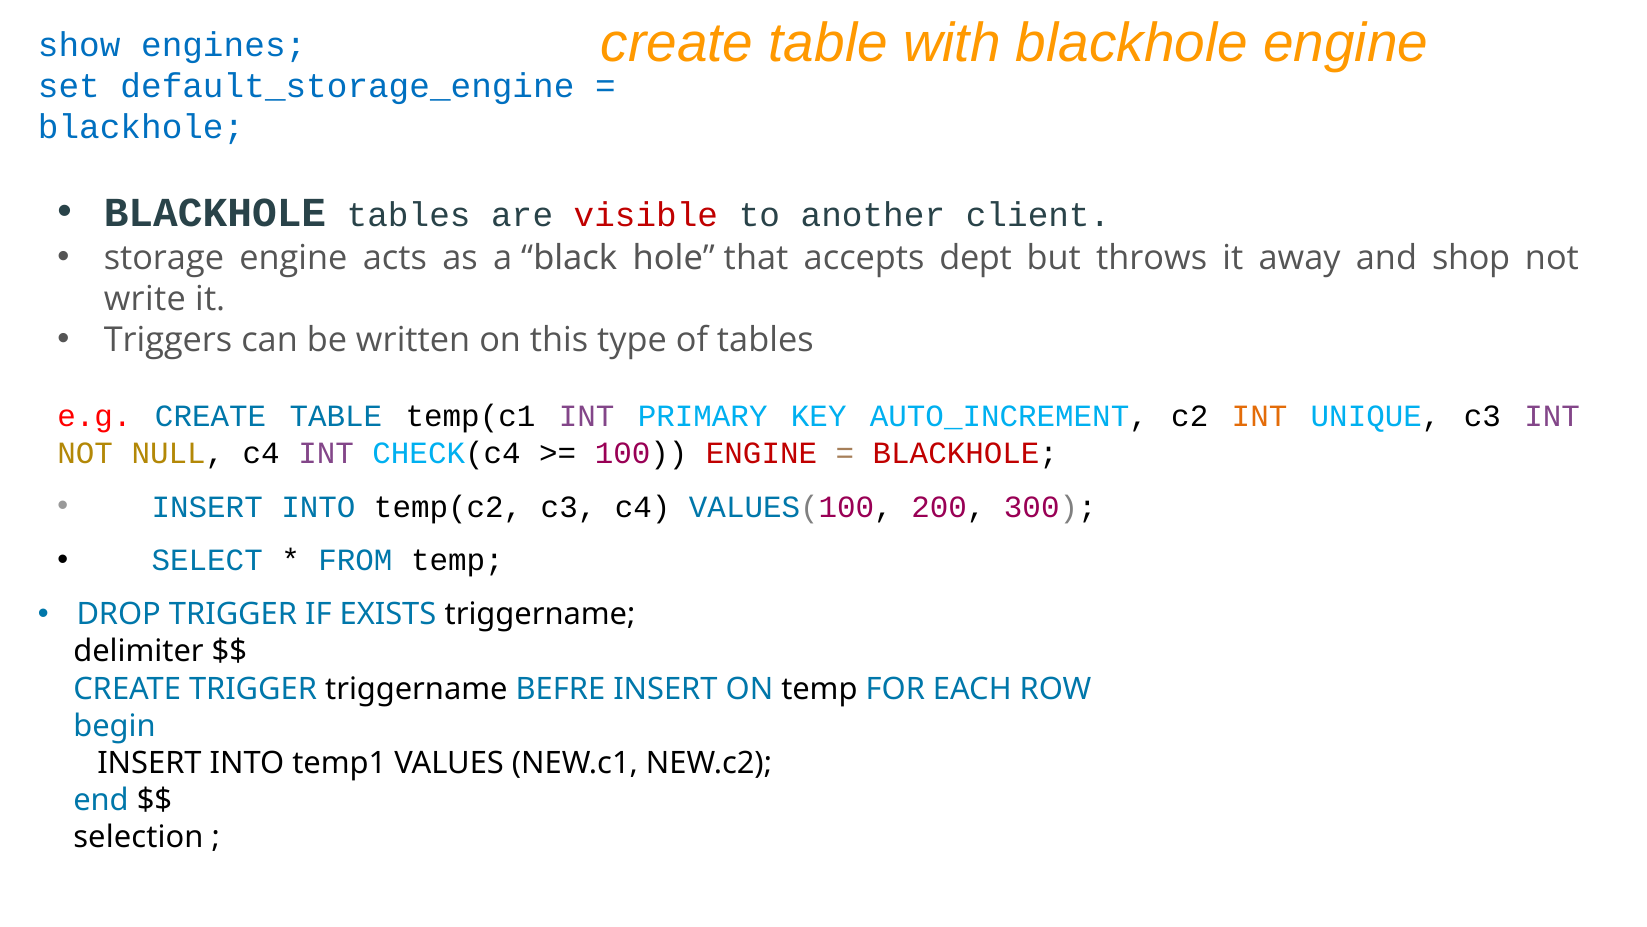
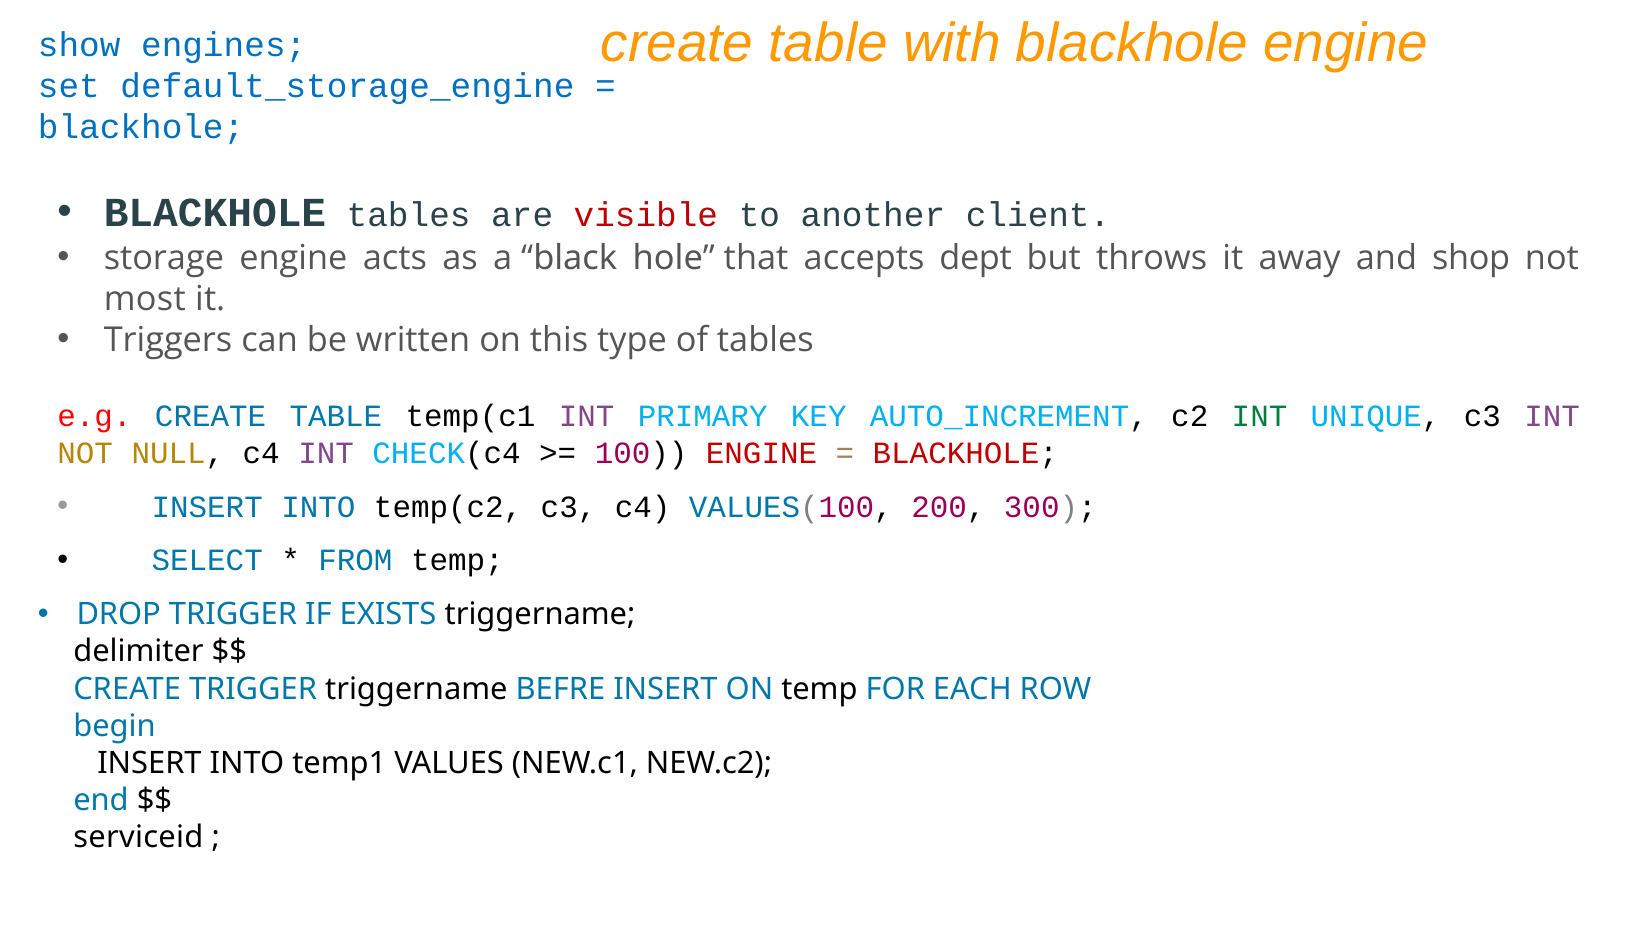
write: write -> most (145, 299)
INT colour: orange -> green (1260, 416)
selection: selection -> serviceid (138, 837)
